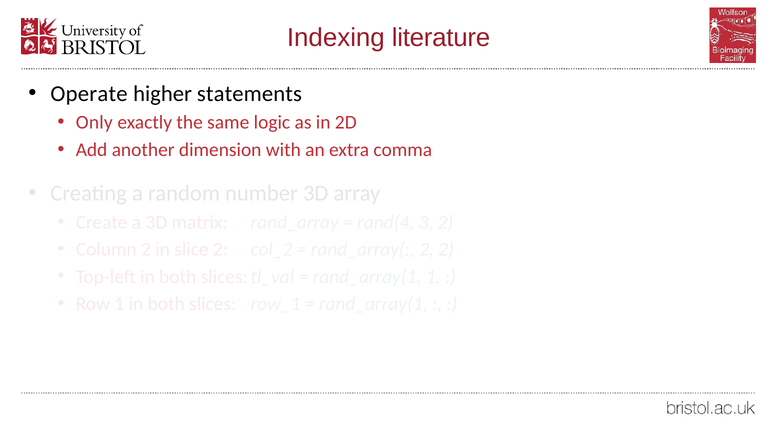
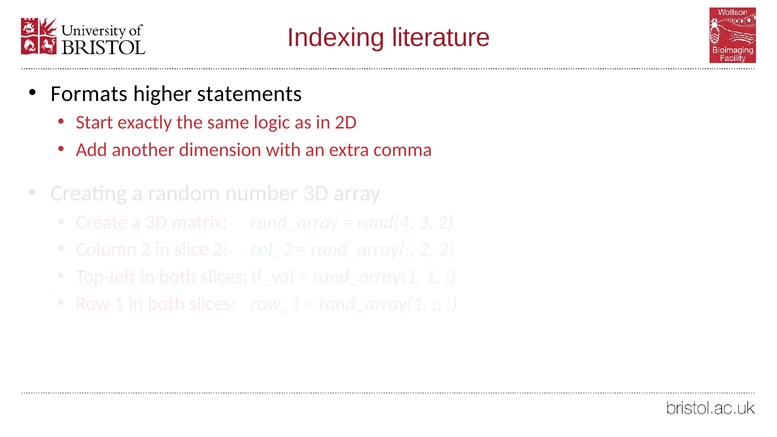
Operate: Operate -> Formats (89, 94)
Only: Only -> Start (94, 123)
